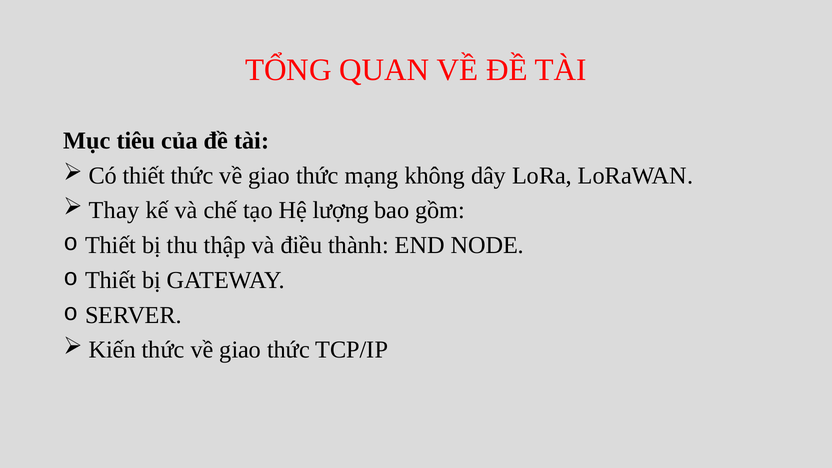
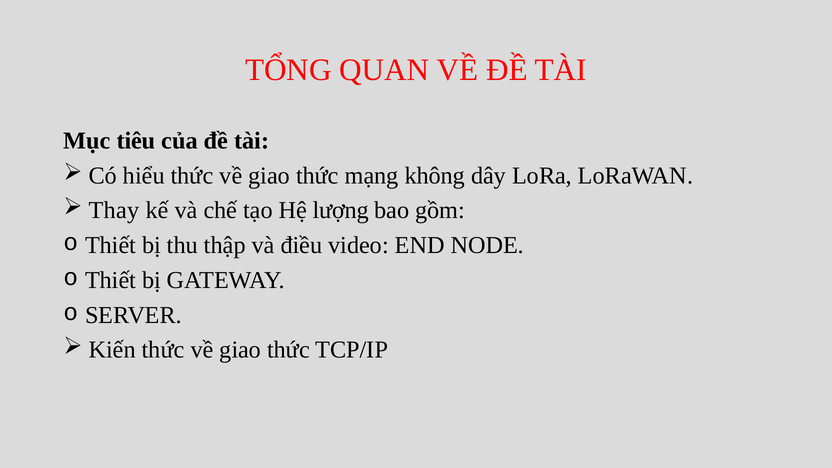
Có thiết: thiết -> hiểu (144, 176)
thành: thành -> video (359, 245)
